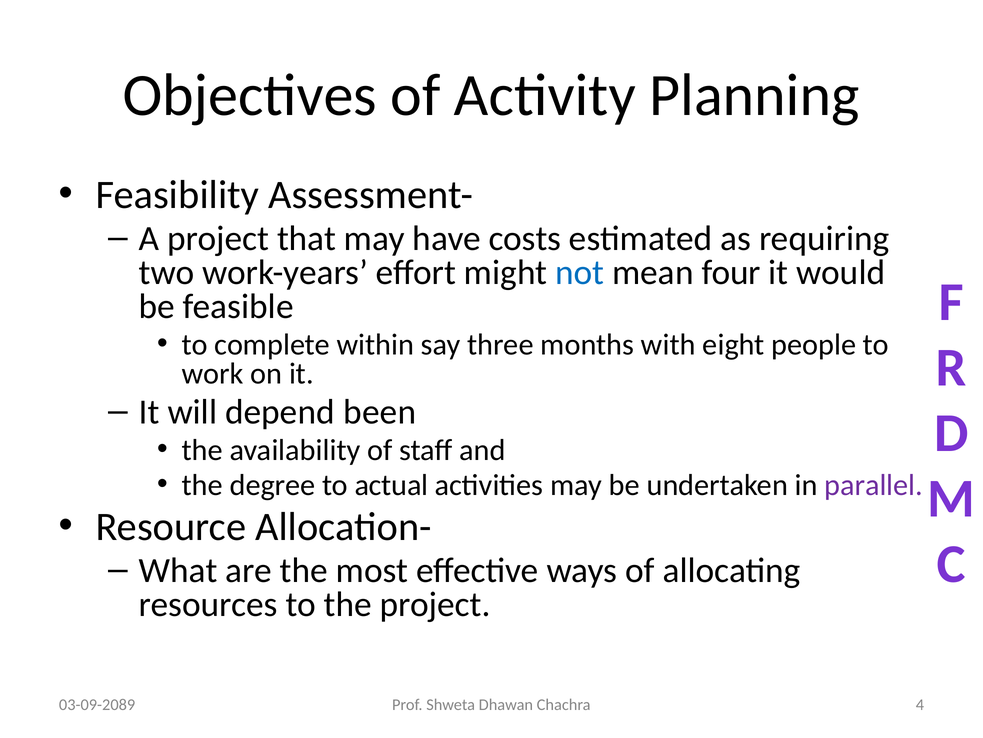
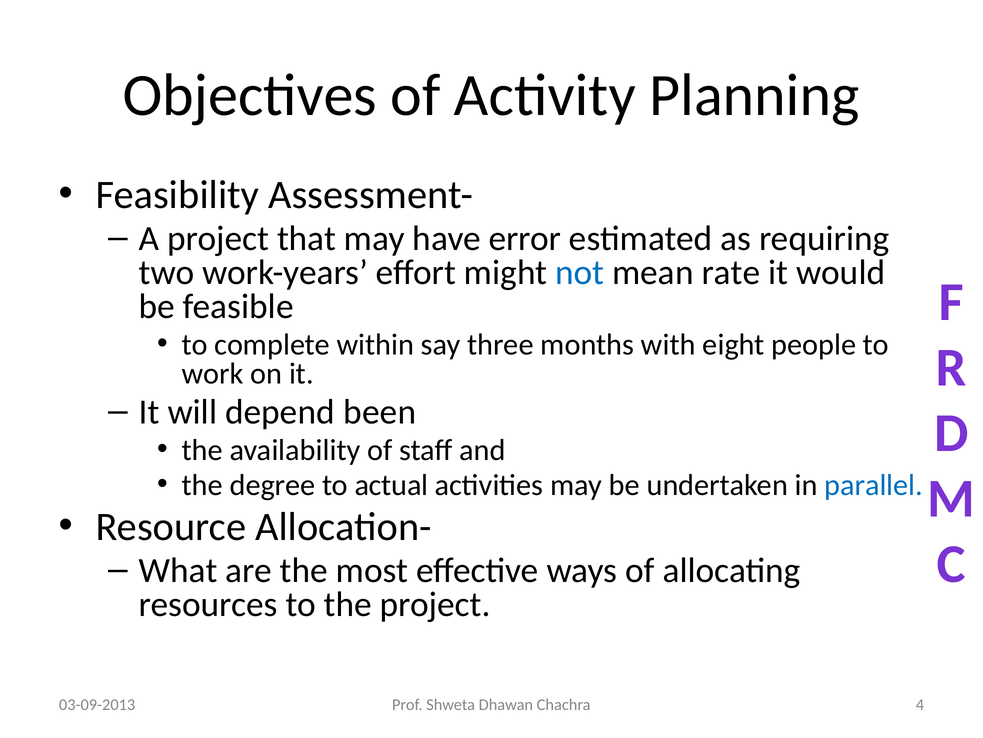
costs: costs -> error (525, 238)
four: four -> rate (731, 272)
parallel colour: purple -> blue (874, 485)
03-09-2089: 03-09-2089 -> 03-09-2013 (97, 704)
